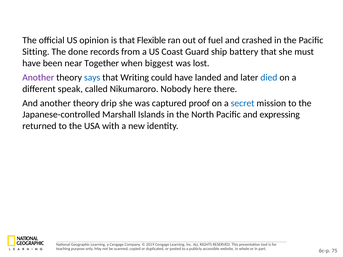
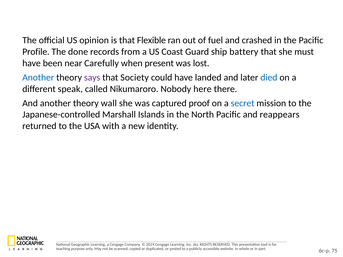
Sitting: Sitting -> Profile (36, 52)
Together: Together -> Carefully (102, 63)
biggest: biggest -> present (159, 63)
Another colour: purple -> blue (38, 78)
says colour: blue -> purple (92, 78)
Writing: Writing -> Society (135, 78)
drip: drip -> wall (109, 103)
expressing: expressing -> reappears (280, 115)
